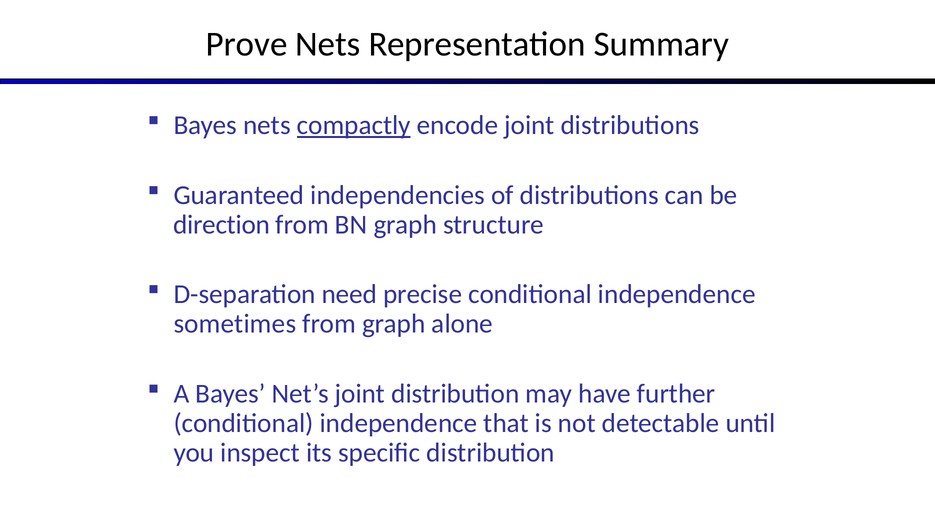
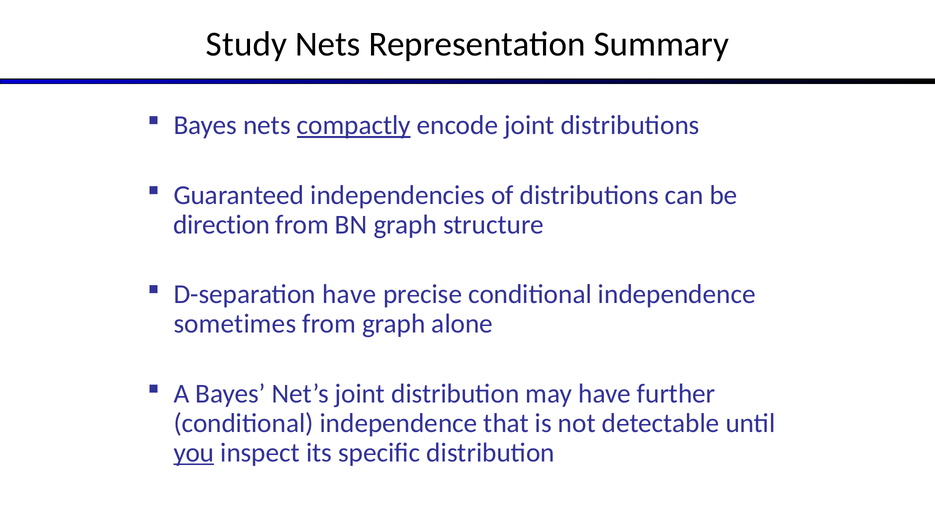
Prove: Prove -> Study (247, 44)
D-separation need: need -> have (349, 294)
you underline: none -> present (194, 453)
